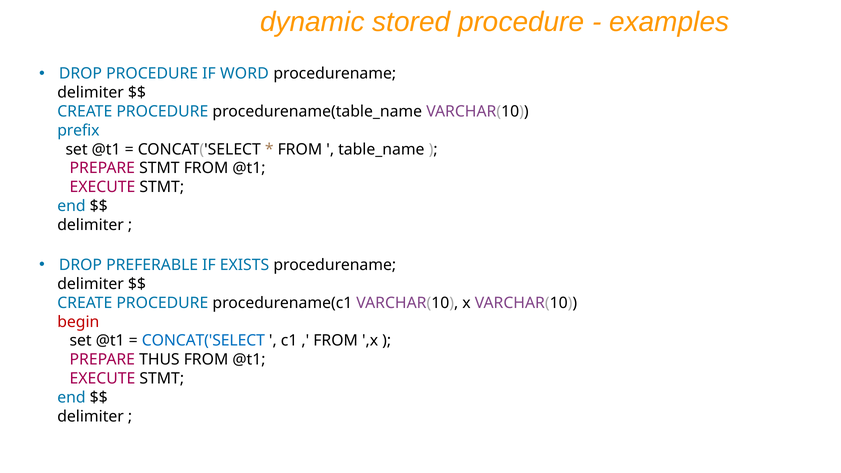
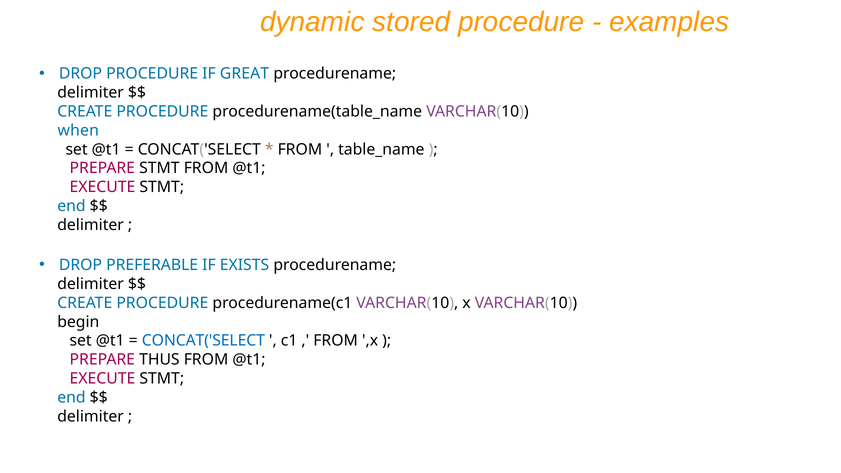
WORD: WORD -> GREAT (244, 74)
prefix: prefix -> when (78, 130)
begin colour: red -> black (78, 322)
